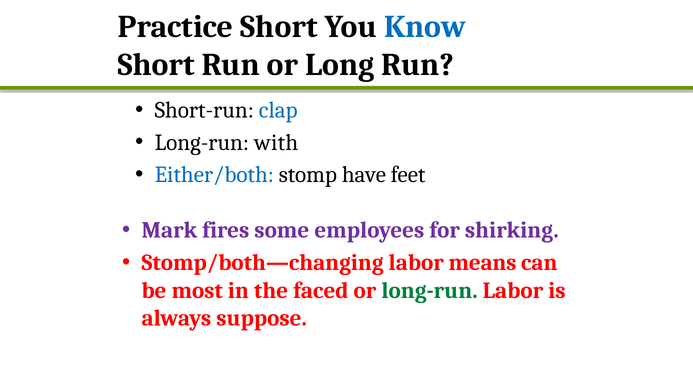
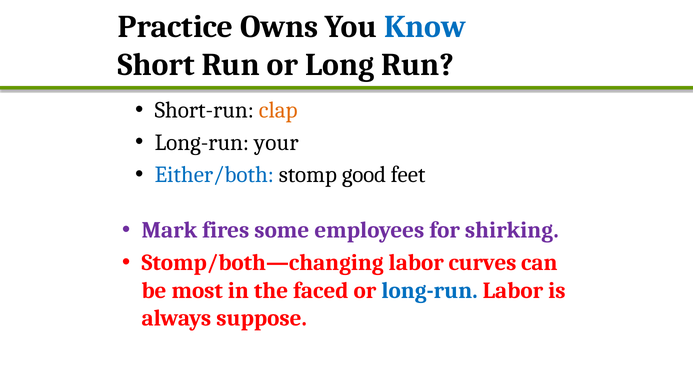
Practice Short: Short -> Owns (279, 27)
clap colour: blue -> orange (278, 110)
with: with -> your (276, 142)
have: have -> good (364, 175)
means: means -> curves (483, 263)
long-run colour: green -> blue (429, 290)
